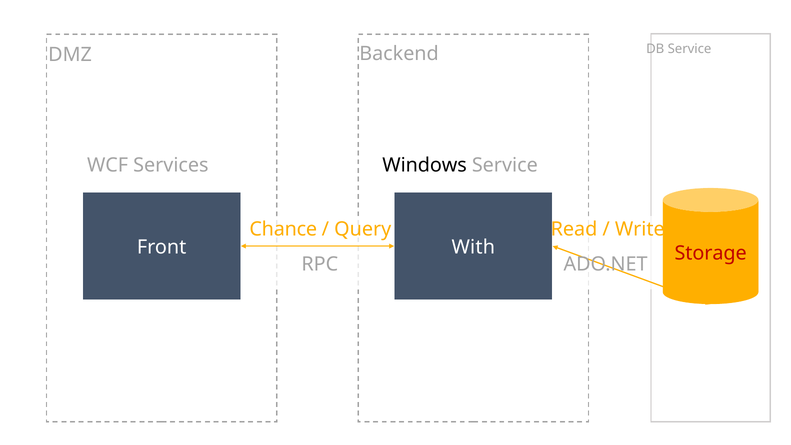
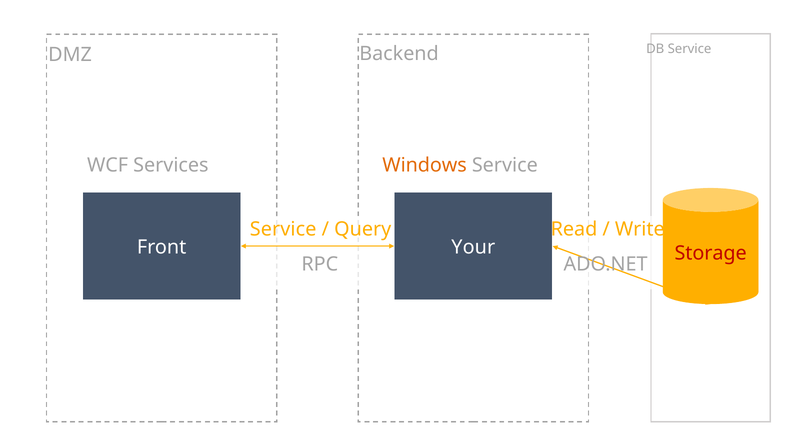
Windows colour: black -> orange (425, 165)
Chance: Chance -> Service (283, 229)
With: With -> Your (473, 247)
